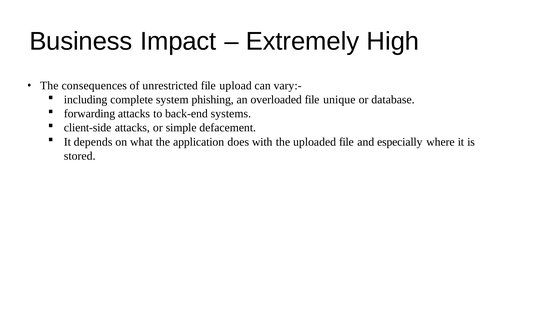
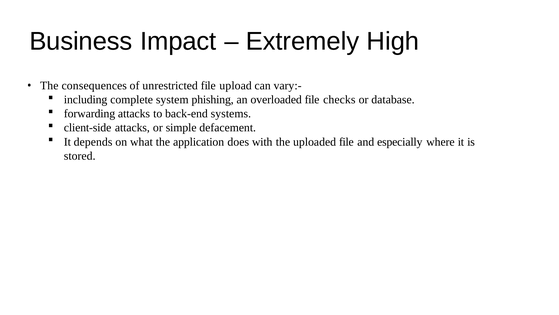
unique: unique -> checks (339, 100)
